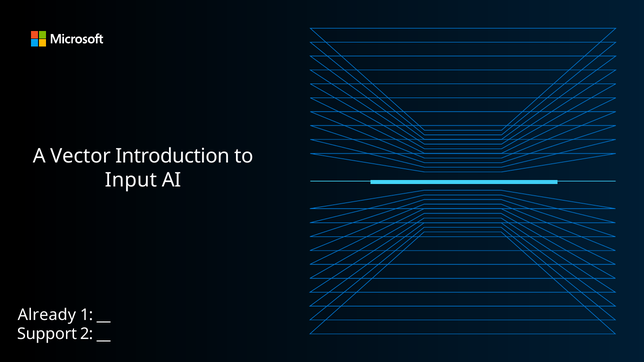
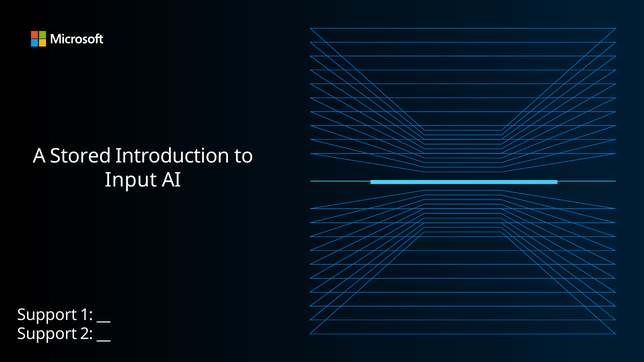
Vector: Vector -> Stored (81, 156)
Already: Already -> Support (47, 315)
